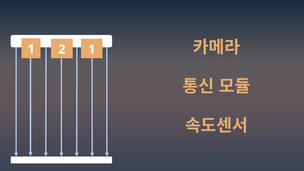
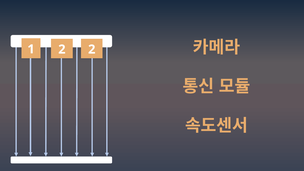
2 1: 1 -> 2 (92, 49)
